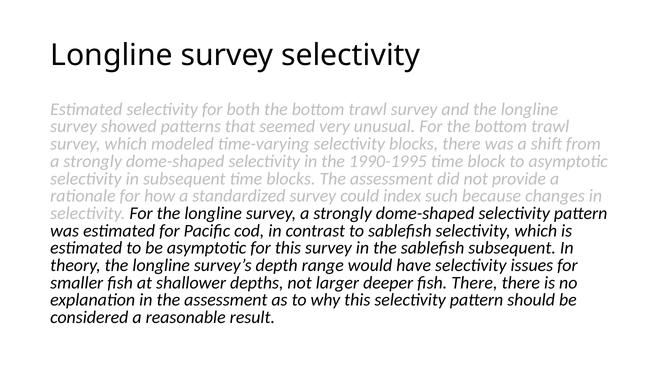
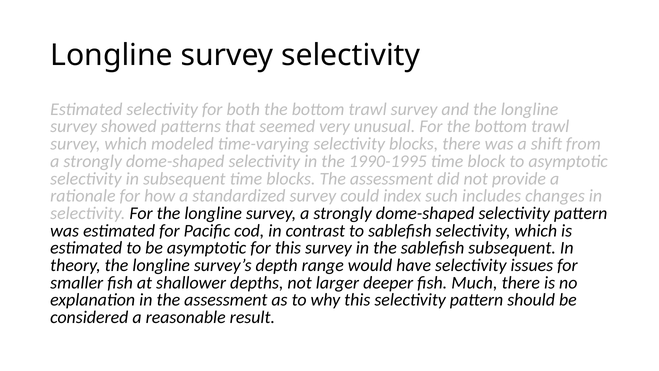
because: because -> includes (492, 196)
fish There: There -> Much (474, 283)
